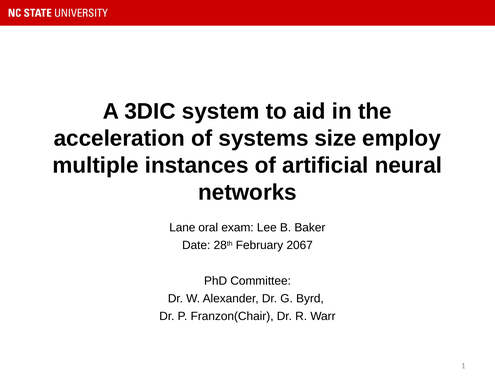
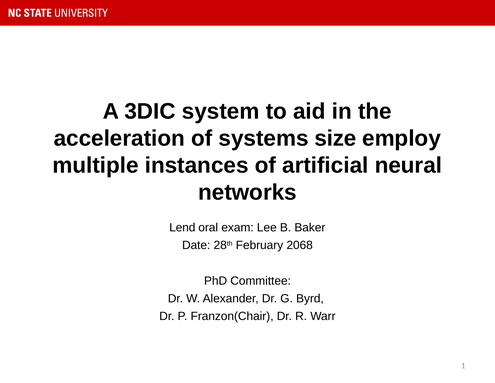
Lane: Lane -> Lend (182, 227)
2067: 2067 -> 2068 (300, 245)
